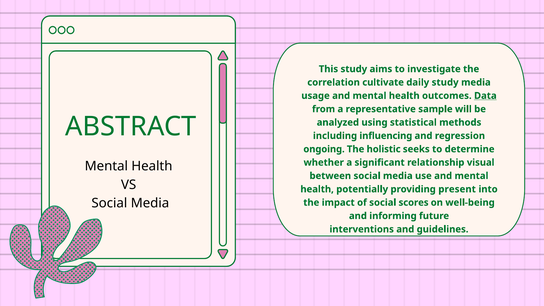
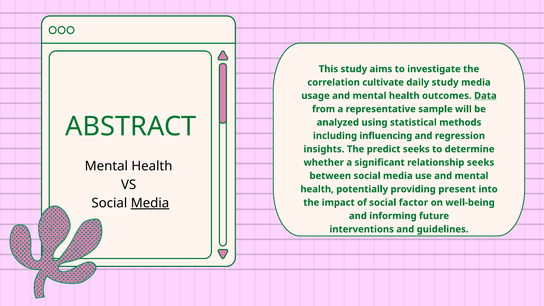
ongoing: ongoing -> insights (324, 149)
holistic: holistic -> predict (384, 149)
relationship visual: visual -> seeks (481, 162)
Media underline: none -> present (150, 203)
scores: scores -> factor (413, 203)
